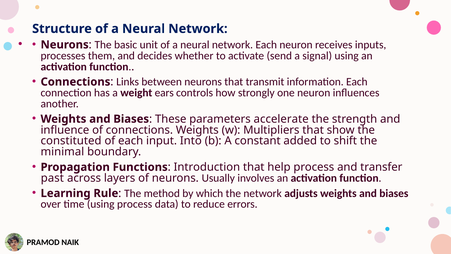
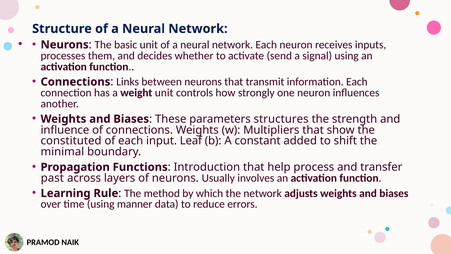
weight ears: ears -> unit (164, 93)
accelerate: accelerate -> structures (281, 119)
Into: Into -> Leaf (191, 141)
using process: process -> manner (135, 204)
